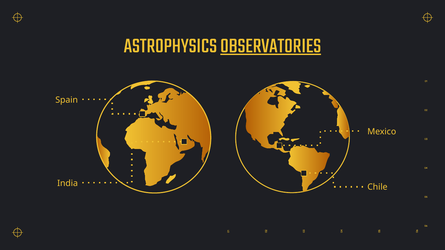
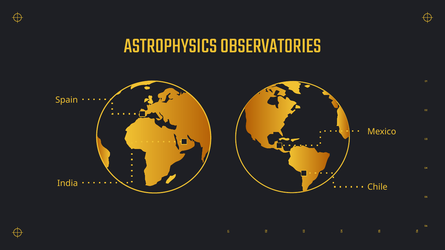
OBSERVATORIES underline: present -> none (271, 45)
